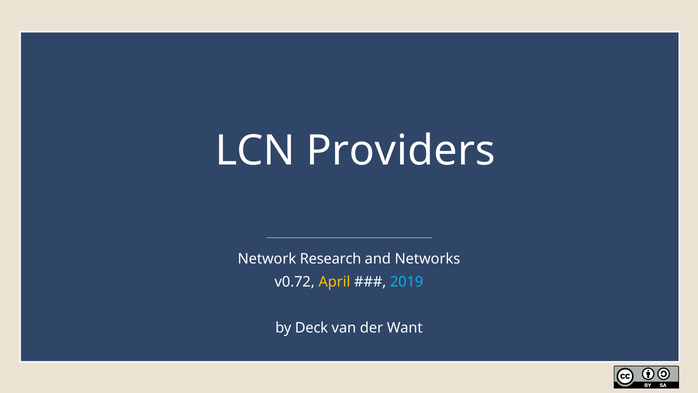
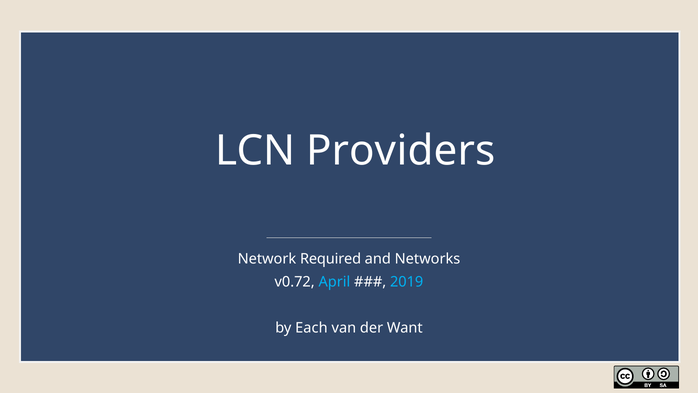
Research: Research -> Required (331, 259)
April colour: yellow -> light blue (334, 282)
Deck: Deck -> Each (311, 327)
